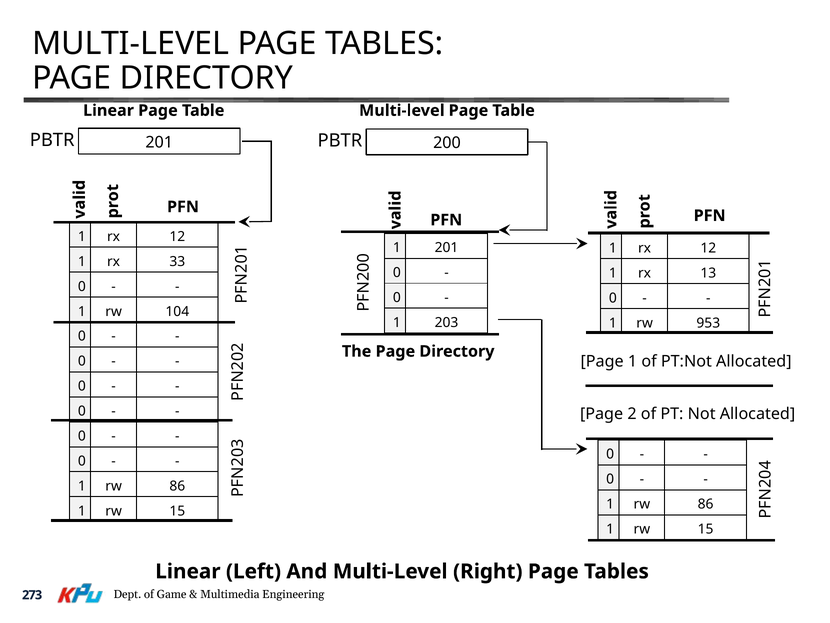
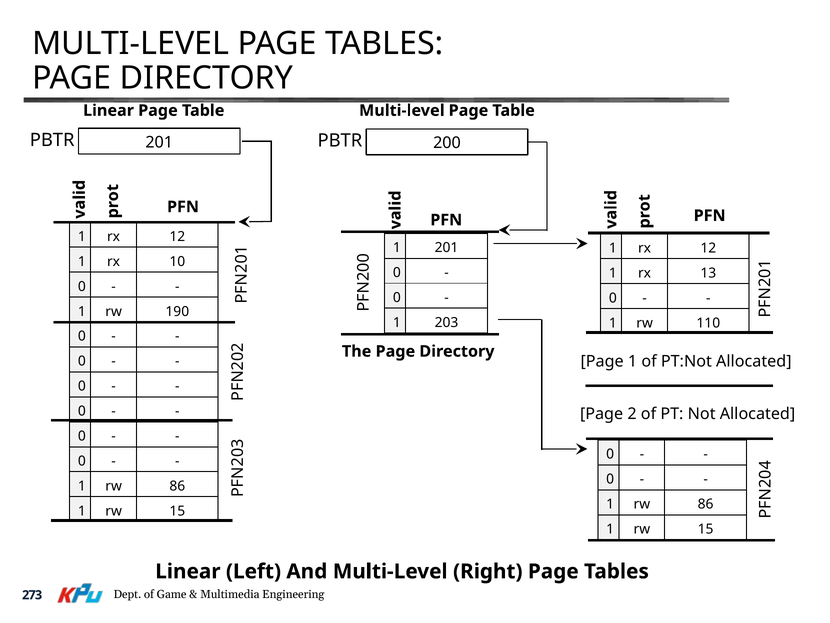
33: 33 -> 10 (177, 261)
104: 104 -> 190 (177, 311)
953: 953 -> 110 (708, 323)
